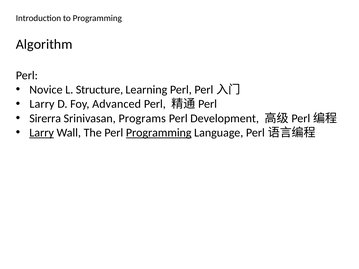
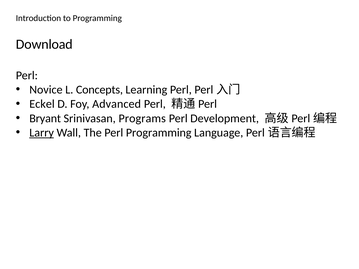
Algorithm: Algorithm -> Download (44, 44)
Structure: Structure -> Concepts (99, 90)
Larry: Larry -> Eckel (42, 104)
Sirerra: Sirerra -> Bryant (45, 118)
Programming underline: present -> none (159, 133)
